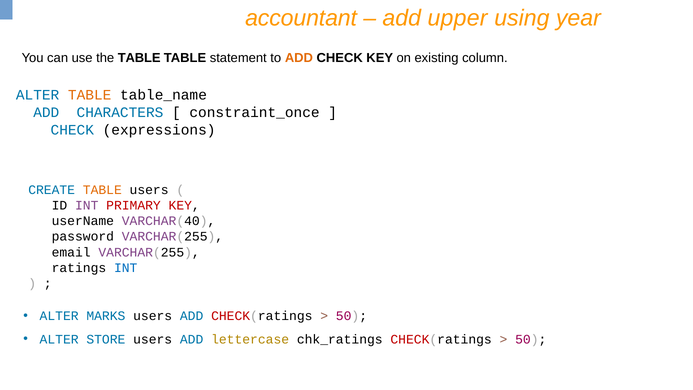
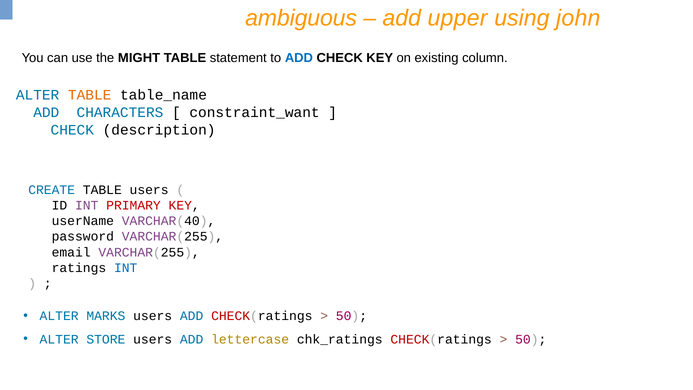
accountant: accountant -> ambiguous (301, 18)
year: year -> john (578, 18)
the TABLE: TABLE -> MIGHT (139, 58)
ADD colour: orange -> blue (299, 58)
constraint_once: constraint_once -> constraint_want (255, 112)
expressions: expressions -> description (159, 130)
TABLE colour: orange -> black (102, 190)
